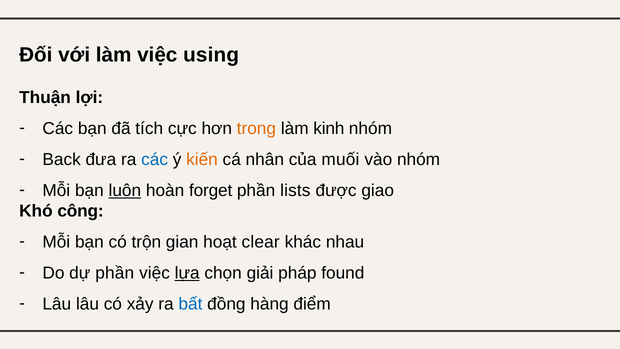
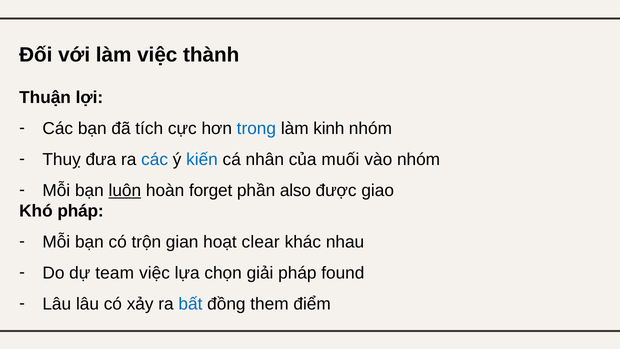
using: using -> thành (211, 55)
trong colour: orange -> blue (256, 128)
Back: Back -> Thuỵ (62, 159)
kiến colour: orange -> blue (202, 159)
lists: lists -> also (295, 190)
Khó công: công -> pháp (81, 211)
dự phần: phần -> team (115, 273)
lựa underline: present -> none (187, 273)
hàng: hàng -> them (269, 304)
